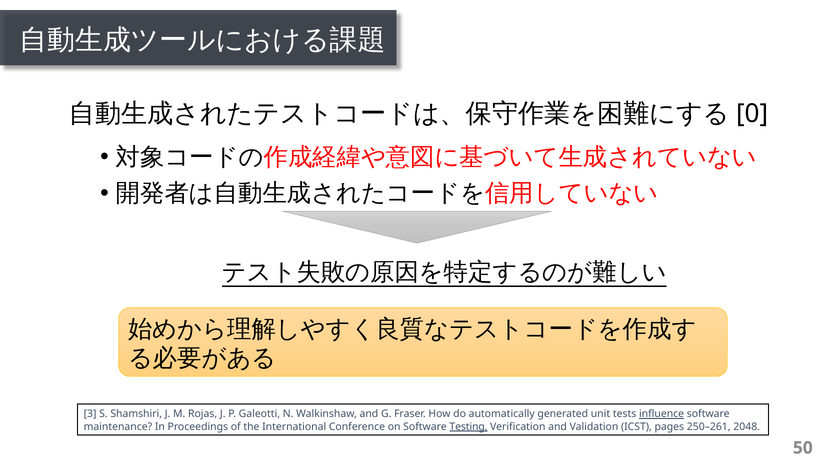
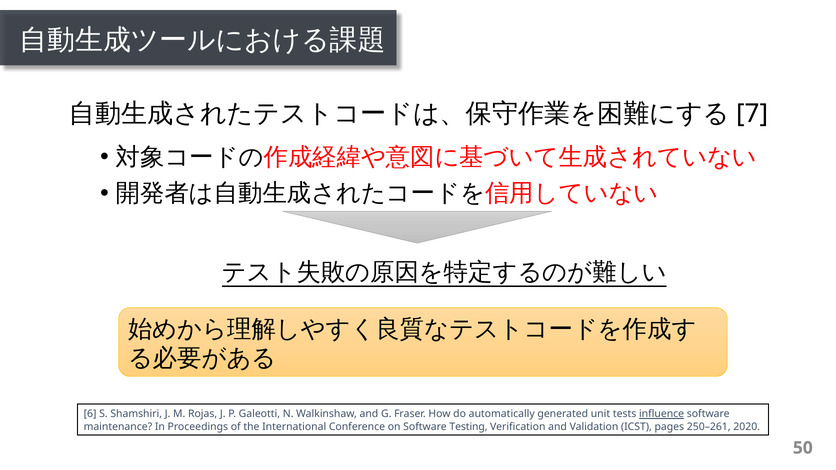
0: 0 -> 7 (752, 114)
3: 3 -> 6 (90, 414)
Testing underline: present -> none (469, 427)
2048: 2048 -> 2020 (747, 427)
